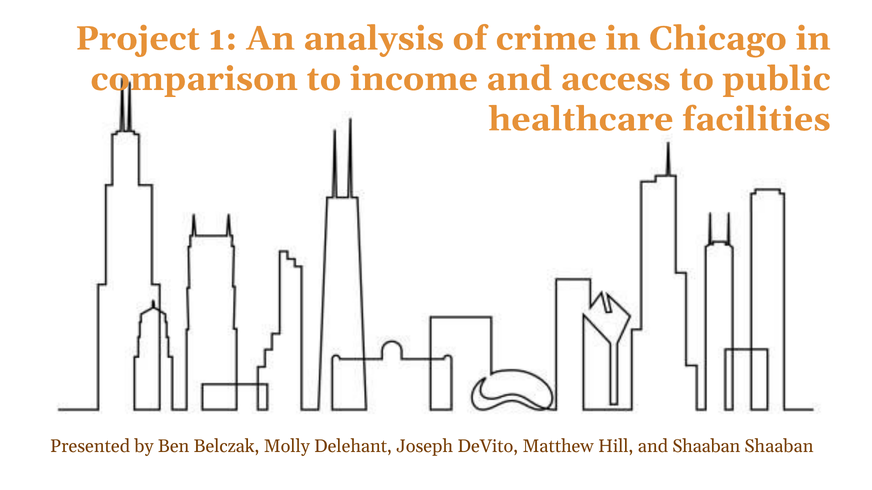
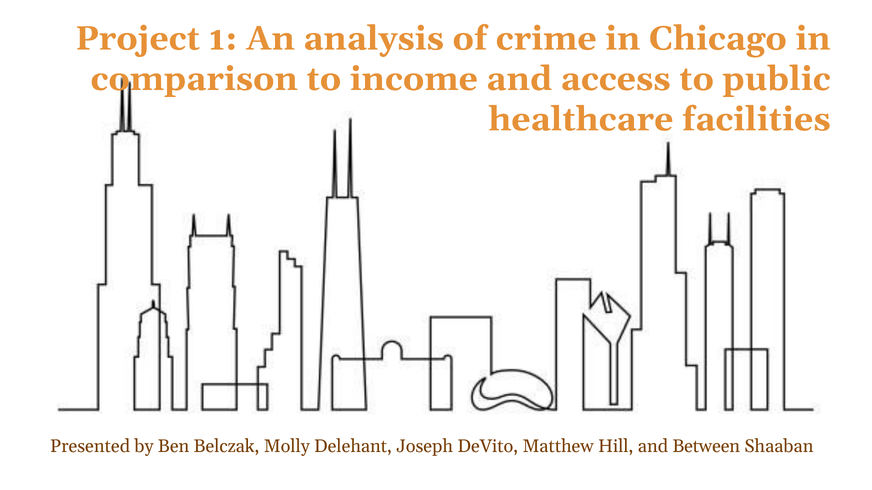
and Shaaban: Shaaban -> Between (706, 447)
